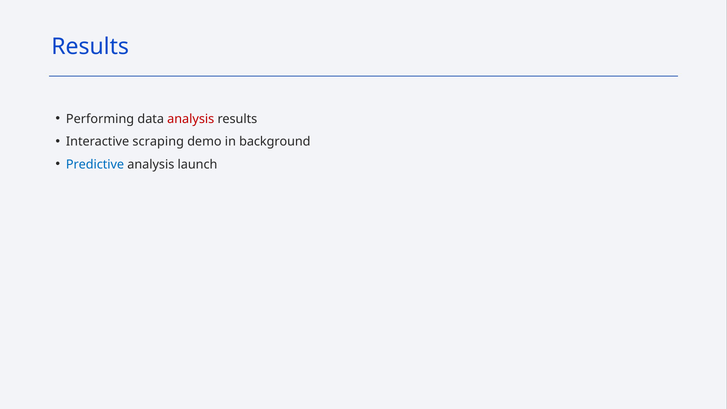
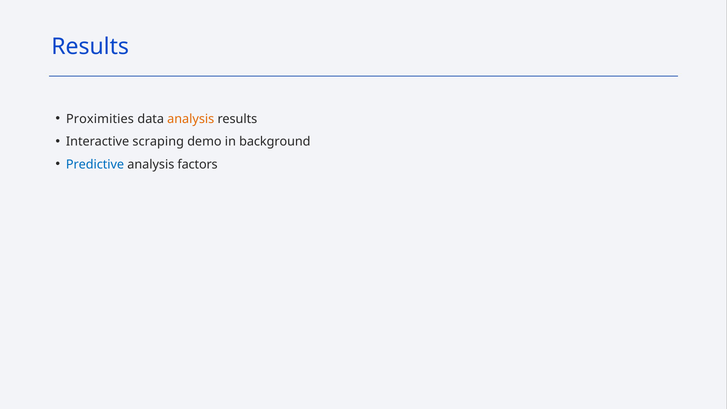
Performing: Performing -> Proximities (100, 119)
analysis colour: red -> orange (191, 119)
launch: launch -> factors (198, 164)
